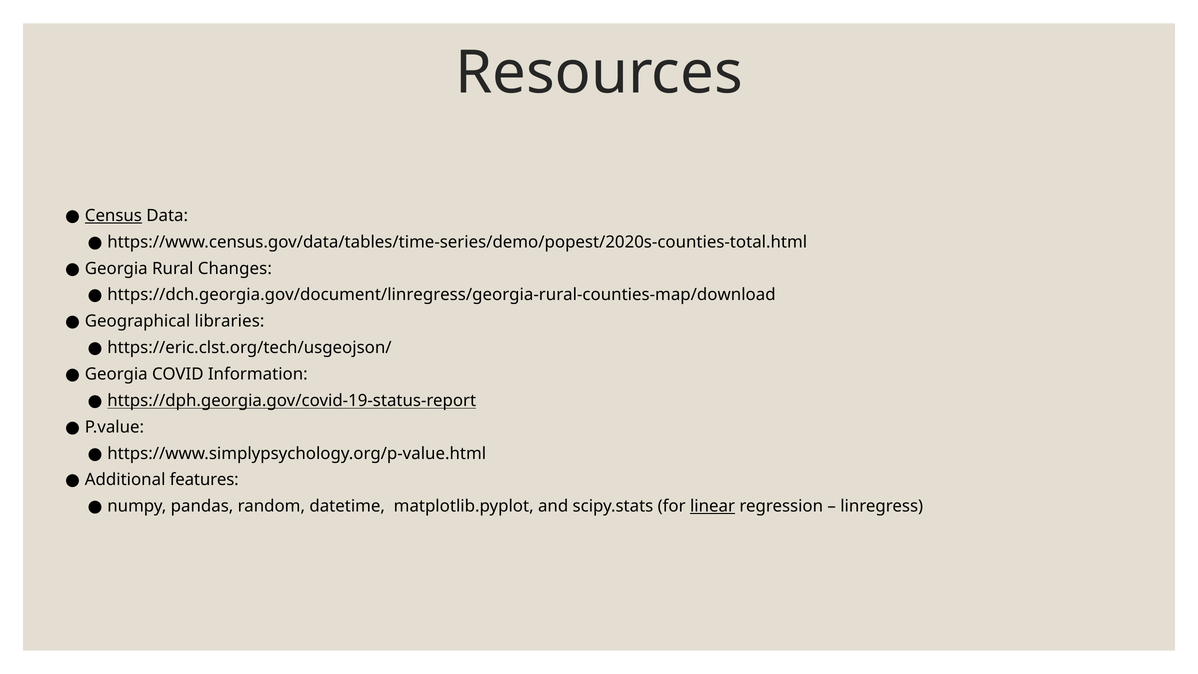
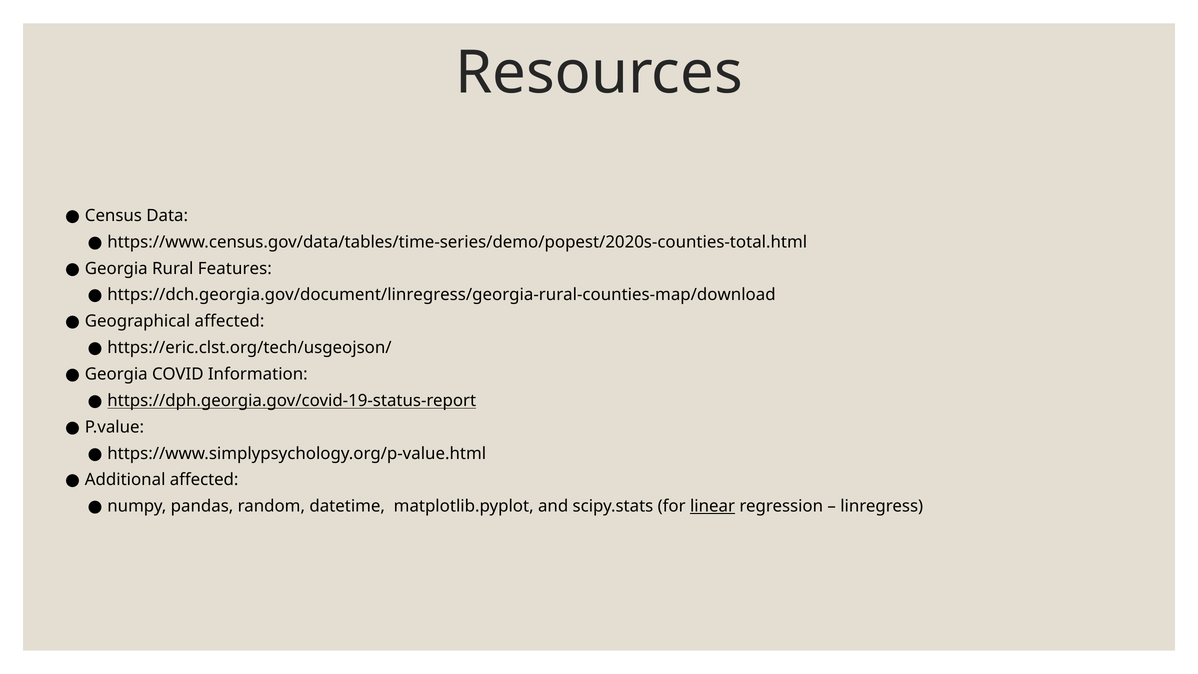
Census underline: present -> none (113, 216)
Changes: Changes -> Features (235, 268)
Geographical libraries: libraries -> affected (230, 321)
Additional features: features -> affected (204, 480)
